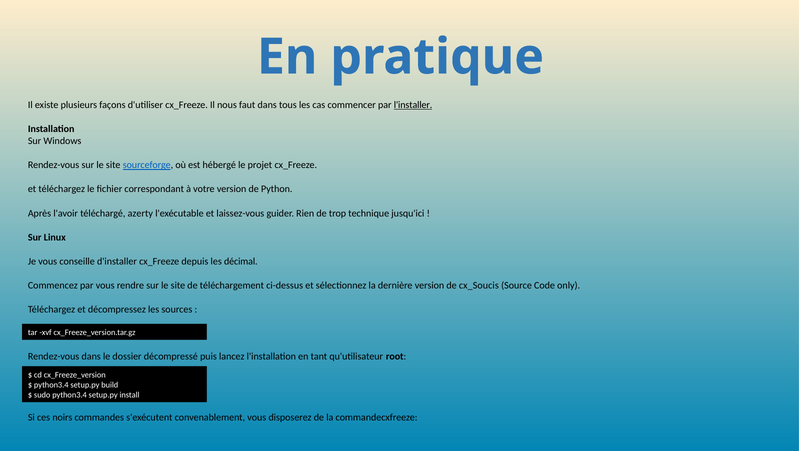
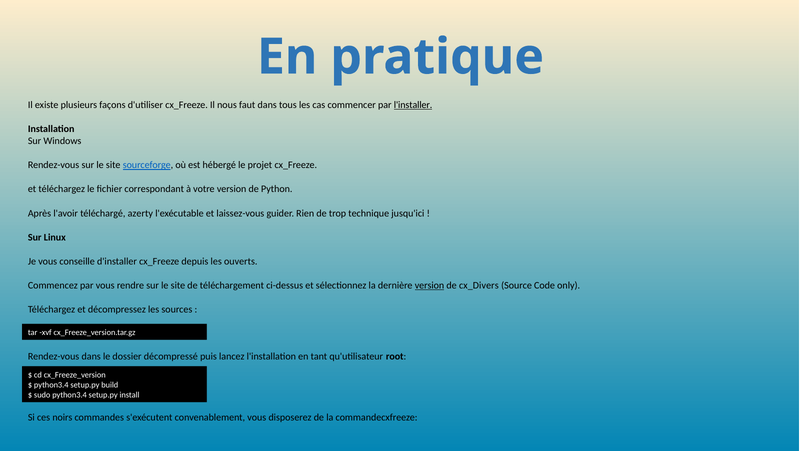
décimal: décimal -> ouverts (241, 261)
version underline: none -> present (429, 285)
cx_Soucis: cx_Soucis -> cx_Divers (479, 285)
